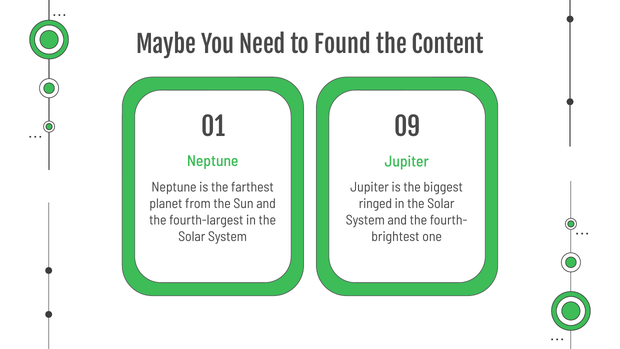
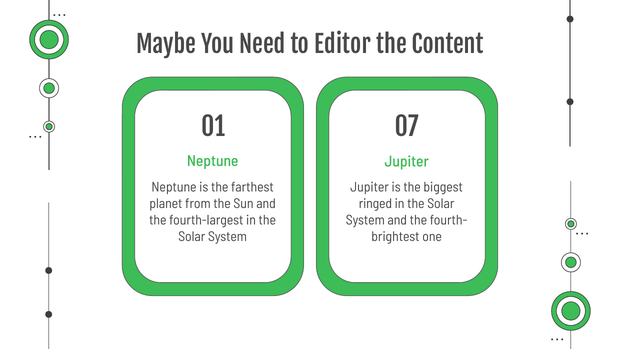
Found: Found -> Editor (343, 45)
09: 09 -> 07 (407, 128)
